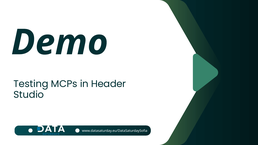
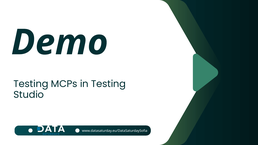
in Header: Header -> Testing (109, 84)
